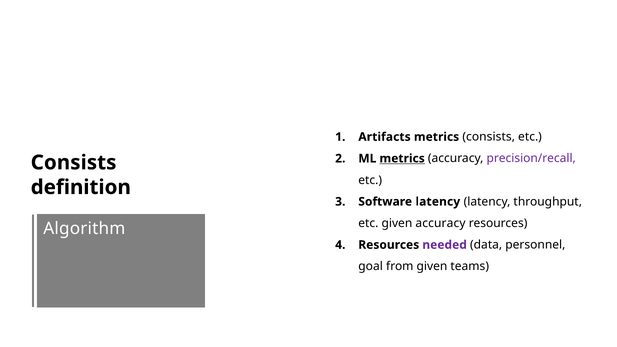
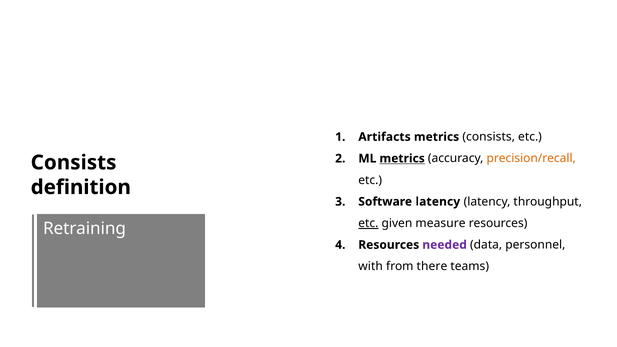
precision/recall colour: purple -> orange (531, 159)
etc underline: none -> present (368, 223)
given accuracy: accuracy -> measure (441, 223)
Algorithm: Algorithm -> Retraining (84, 229)
goal: goal -> with (371, 266)
from given: given -> there (432, 266)
